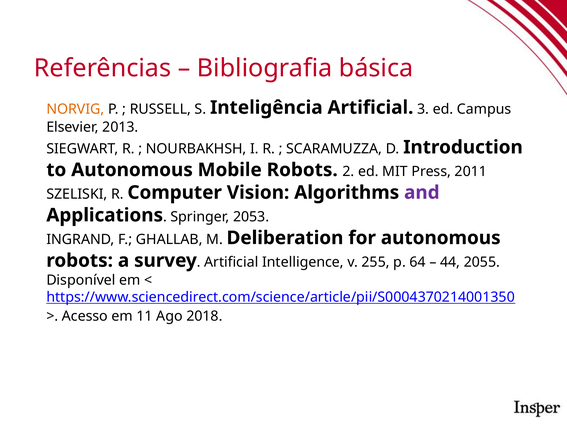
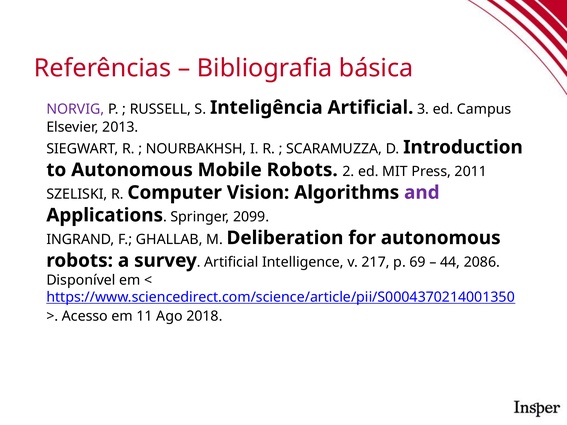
NORVIG colour: orange -> purple (75, 109)
2053: 2053 -> 2099 (251, 217)
255: 255 -> 217 (376, 262)
64: 64 -> 69 (418, 262)
2055: 2055 -> 2086 (482, 262)
